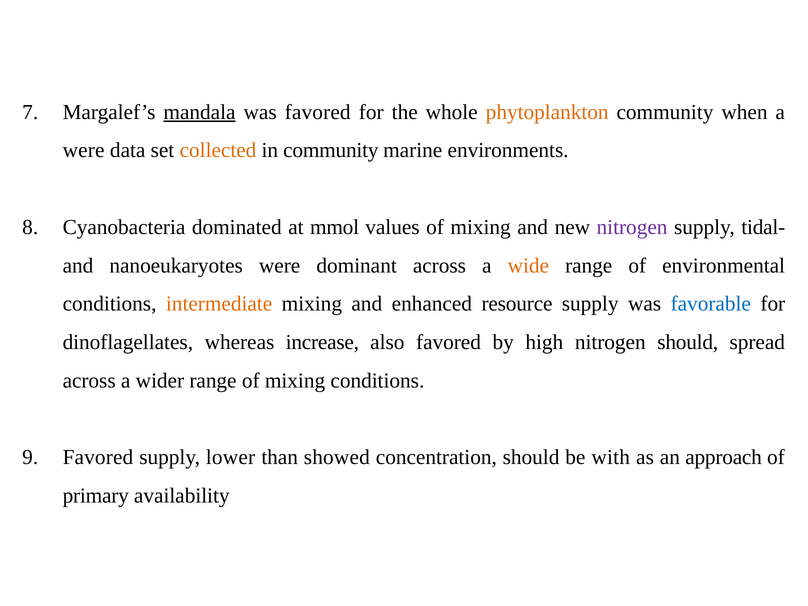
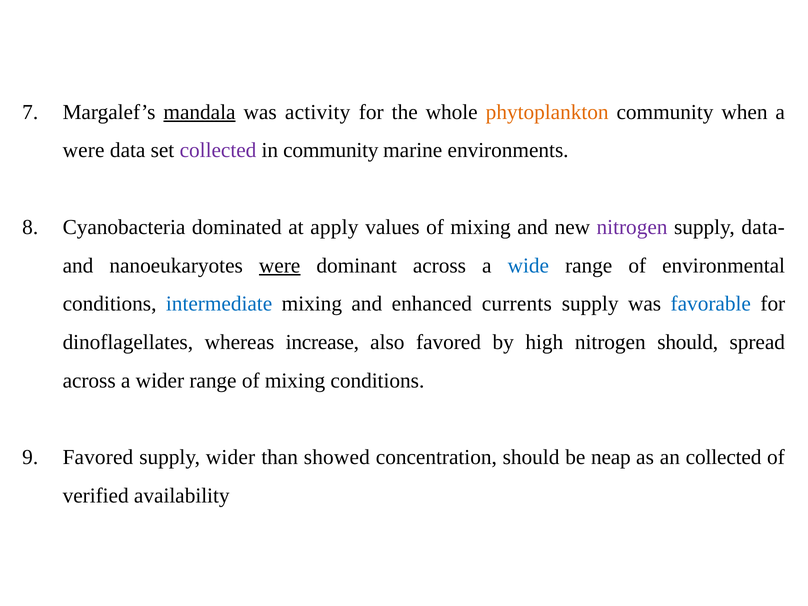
was favored: favored -> activity (318, 112)
collected colour: orange -> purple (218, 150)
mmol: mmol -> apply (334, 227)
tidal-: tidal- -> data- (763, 227)
were underline: none -> present (280, 266)
wide colour: orange -> blue (528, 266)
intermediate colour: orange -> blue (219, 304)
resource: resource -> currents (517, 304)
supply lower: lower -> wider (231, 457)
with: with -> neap (611, 457)
an approach: approach -> collected (724, 457)
primary: primary -> verified (96, 496)
